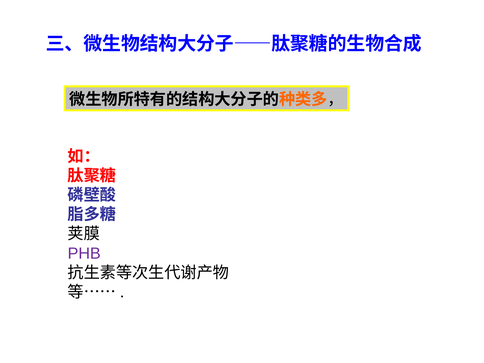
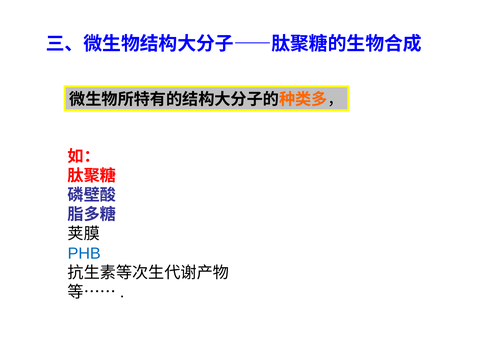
PHB colour: purple -> blue (84, 253)
